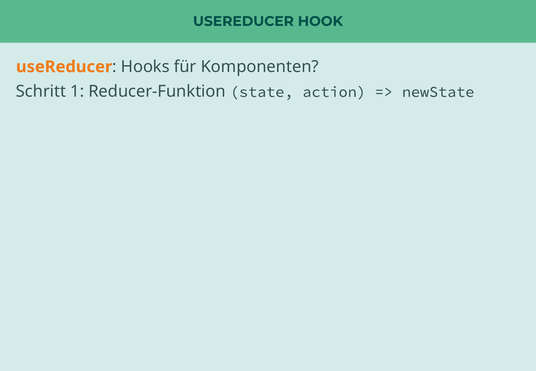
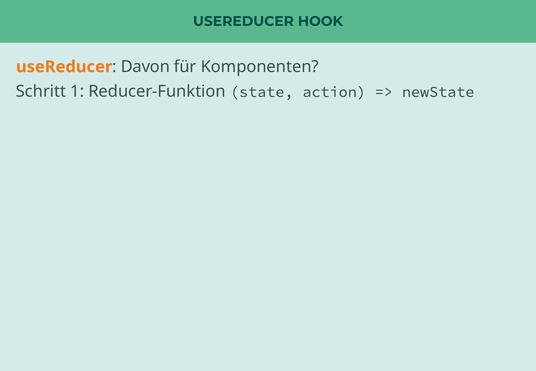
Hooks: Hooks -> Davon (145, 67)
